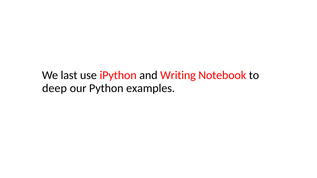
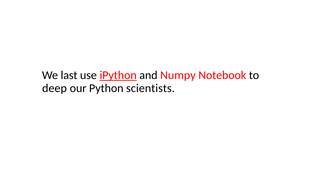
iPython underline: none -> present (118, 75)
Writing: Writing -> Numpy (178, 75)
examples: examples -> scientists (150, 88)
